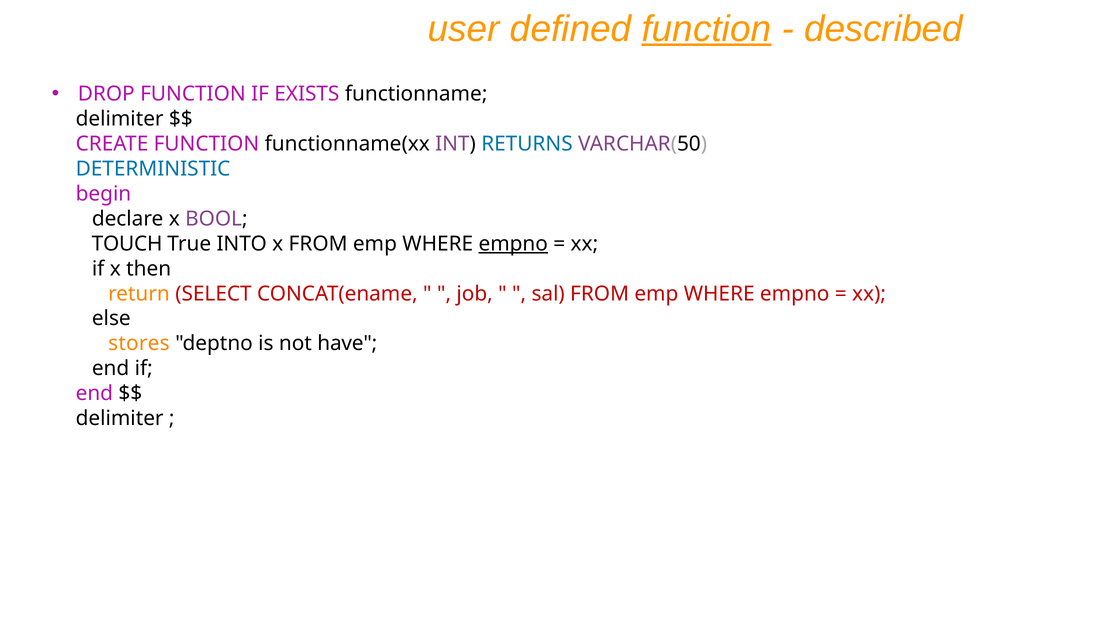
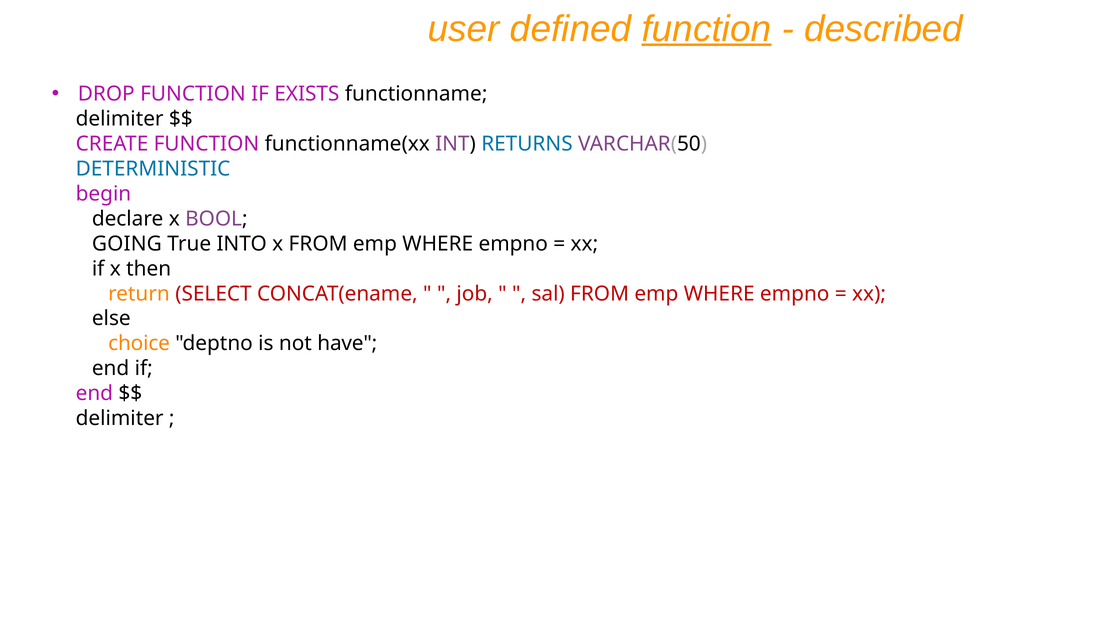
TOUCH: TOUCH -> GOING (127, 244)
empno underline: present -> none (513, 244)
stores: stores -> choice (139, 344)
